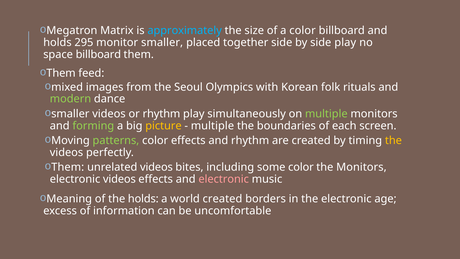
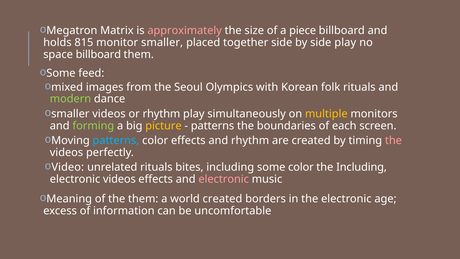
approximately colour: light blue -> pink (185, 31)
a color: color -> piece (303, 31)
295: 295 -> 815 (84, 43)
Them: Them -> Some (61, 73)
multiple colour: light green -> yellow (326, 114)
multiple: multiple -> patterns (213, 126)
patterns colour: light green -> light blue (116, 140)
the colour: yellow -> pink (393, 140)
Them: Them -> Video (68, 167)
unrelated videos: videos -> rituals (156, 167)
the Monitors: Monitors -> Including (361, 167)
the holds: holds -> them (143, 199)
